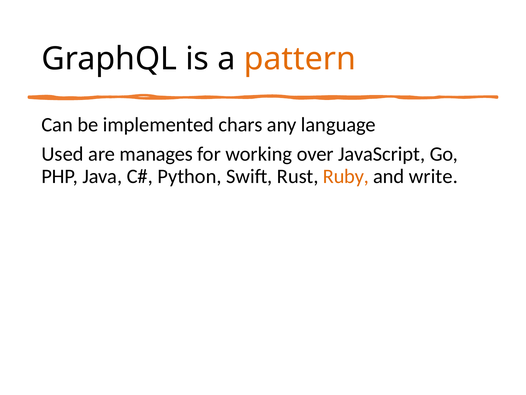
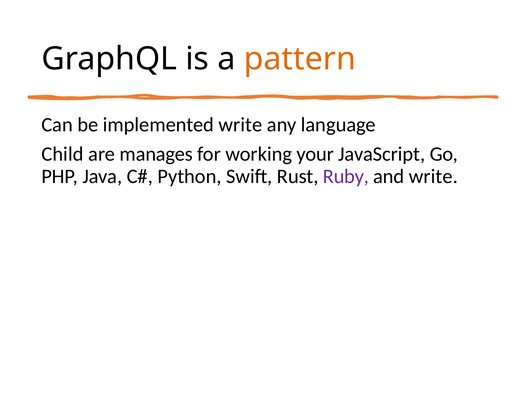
implemented chars: chars -> write (240, 125)
Used: Used -> Child (63, 154)
over: over -> your (315, 154)
Ruby colour: orange -> purple (346, 176)
